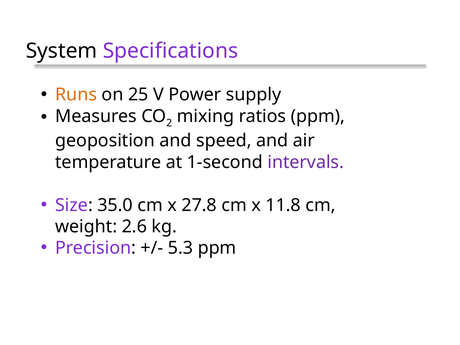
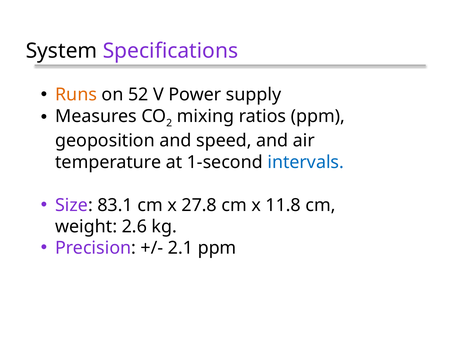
25: 25 -> 52 (138, 95)
intervals colour: purple -> blue (306, 162)
35.0: 35.0 -> 83.1 (115, 205)
5.3: 5.3 -> 2.1 (180, 248)
